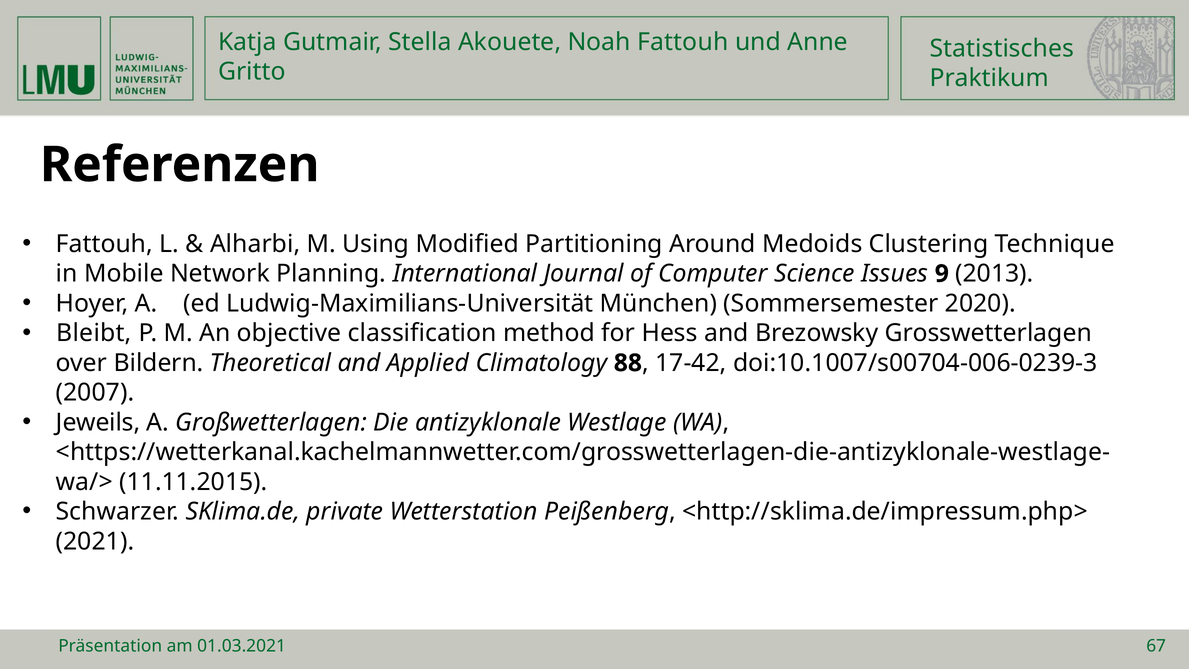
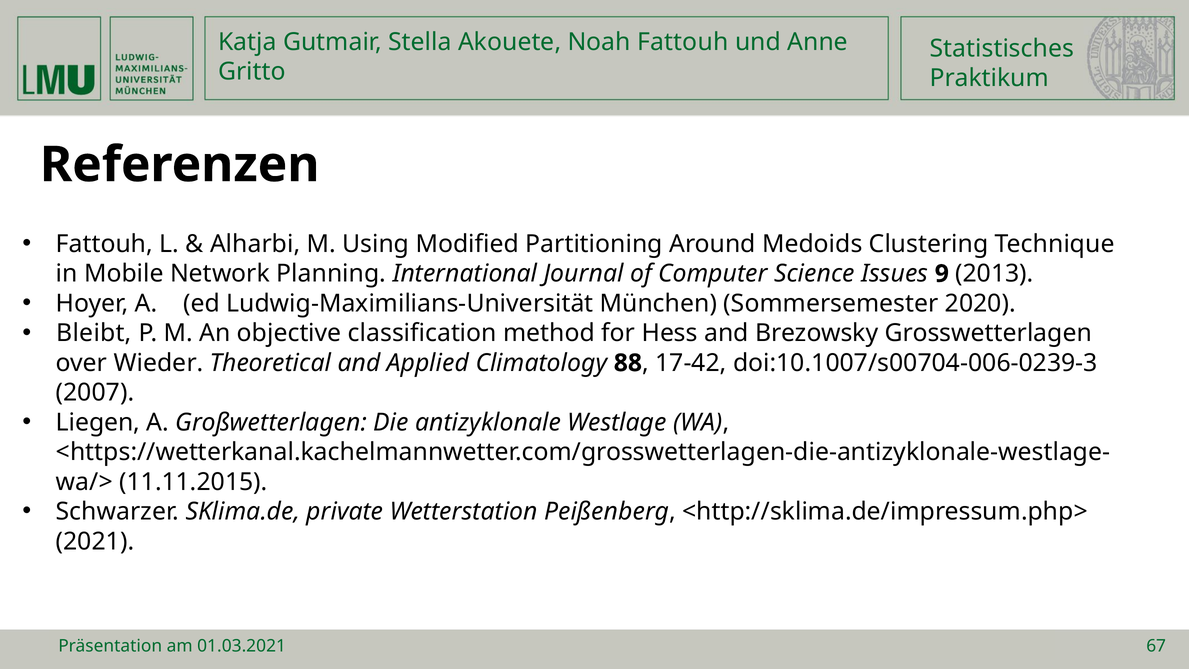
Bildern: Bildern -> Wieder (159, 363)
Jeweils: Jeweils -> Liegen (98, 422)
